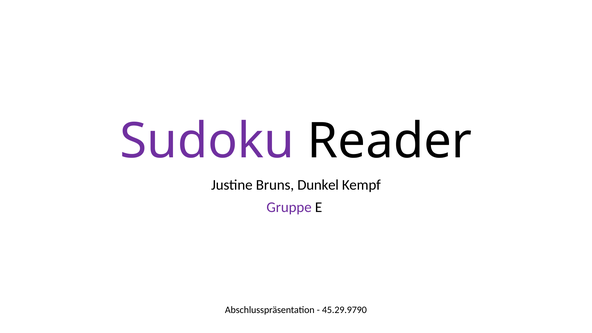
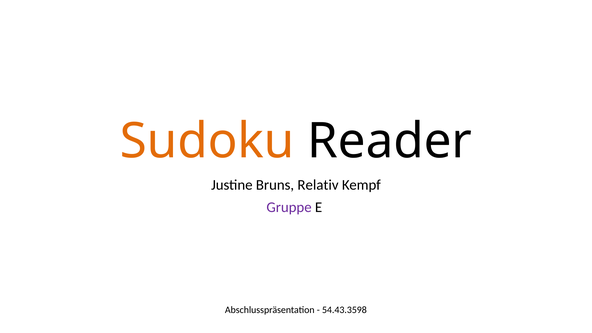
Sudoku colour: purple -> orange (207, 141)
Dunkel: Dunkel -> Relativ (318, 185)
45.29.9790: 45.29.9790 -> 54.43.3598 (344, 310)
